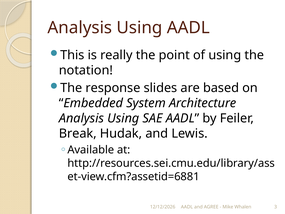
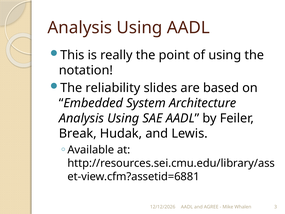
response: response -> reliability (113, 88)
